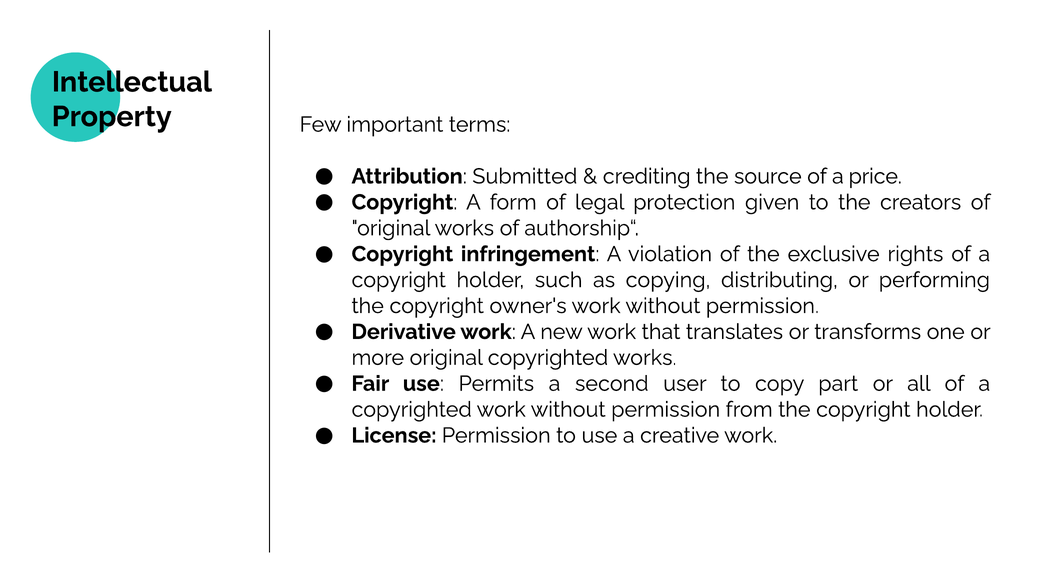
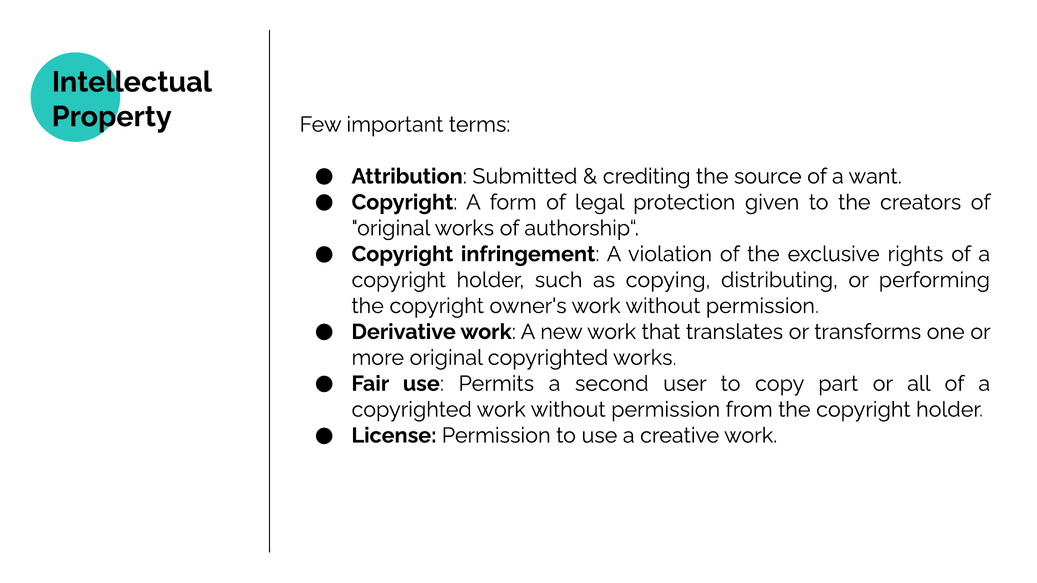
price: price -> want (875, 176)
